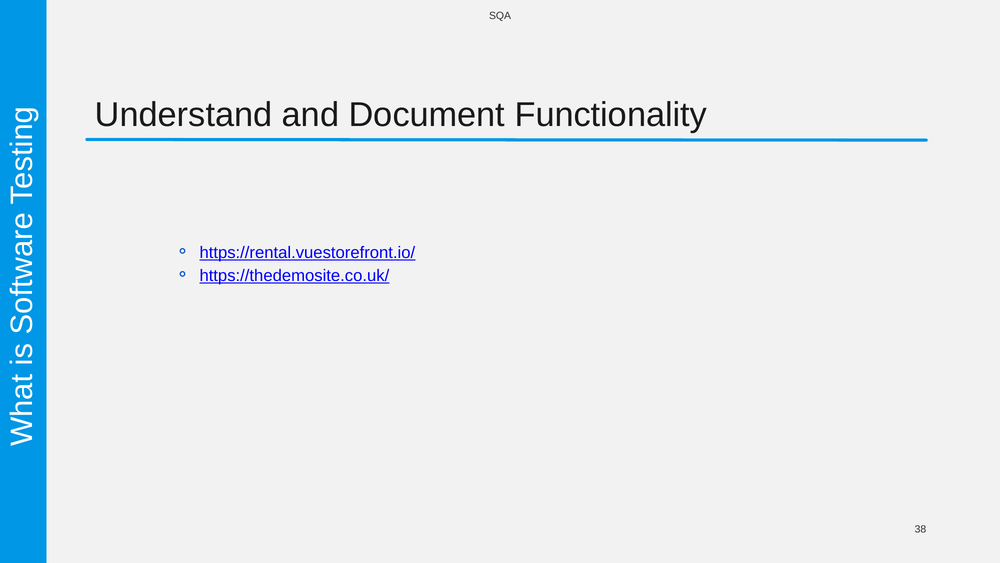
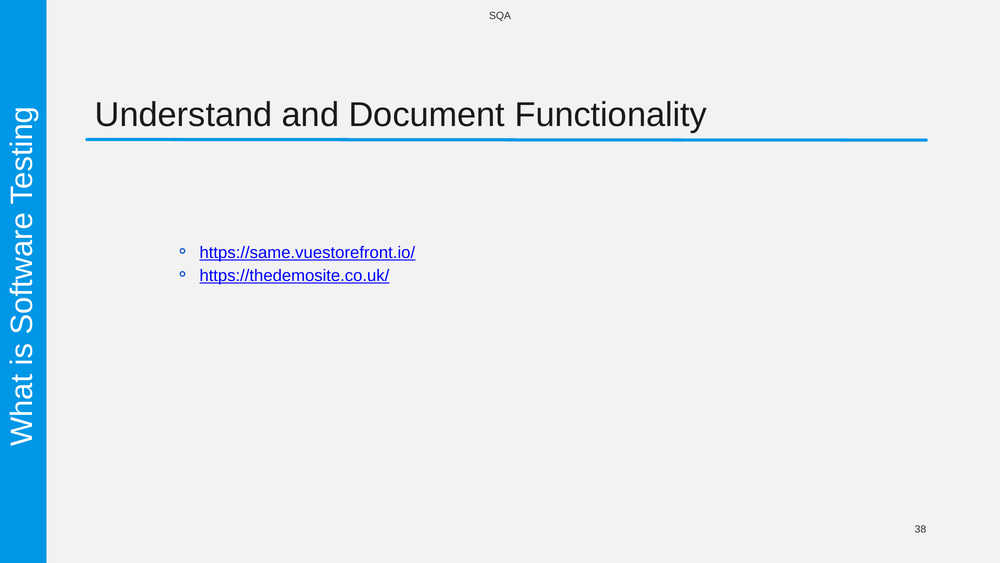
https://rental.vuestorefront.io/: https://rental.vuestorefront.io/ -> https://same.vuestorefront.io/ (307, 252)
